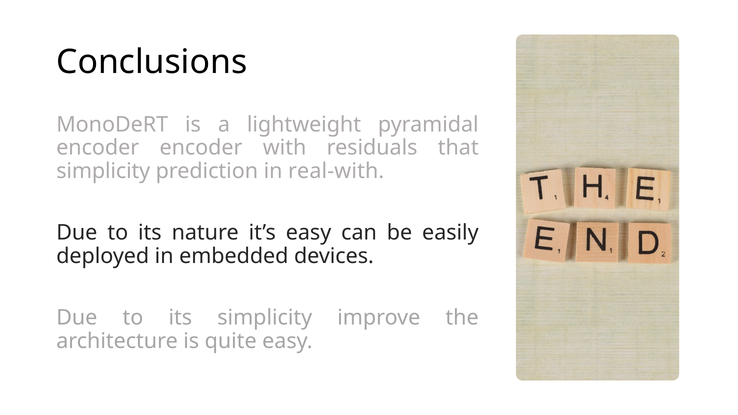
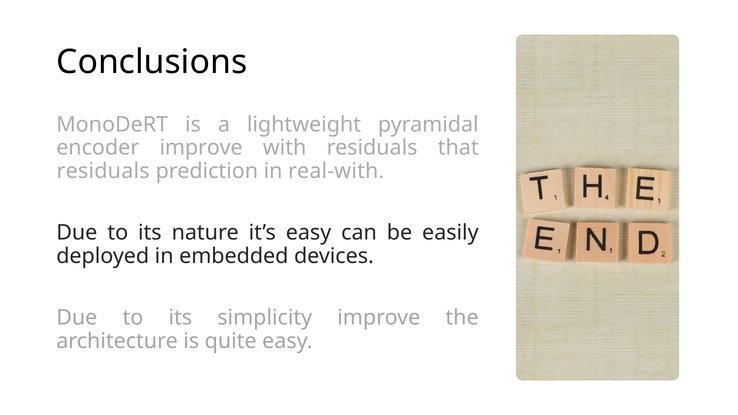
encoder encoder: encoder -> improve (201, 148)
simplicity: simplicity -> residuals (103, 171)
